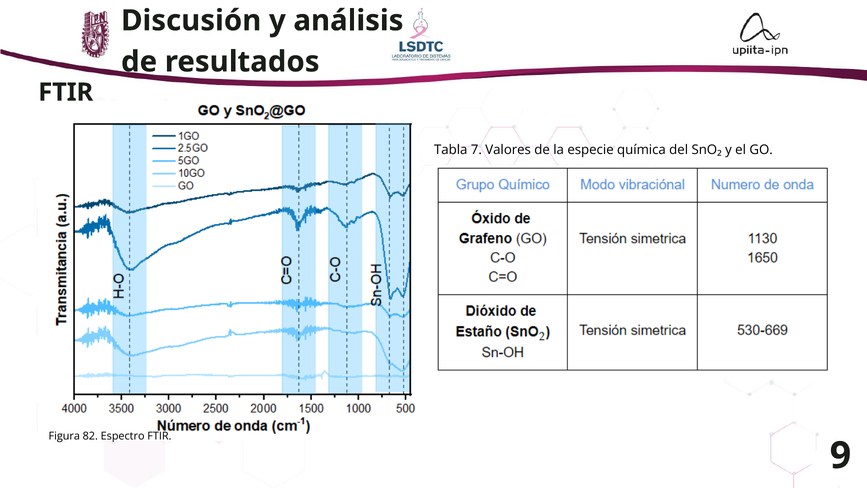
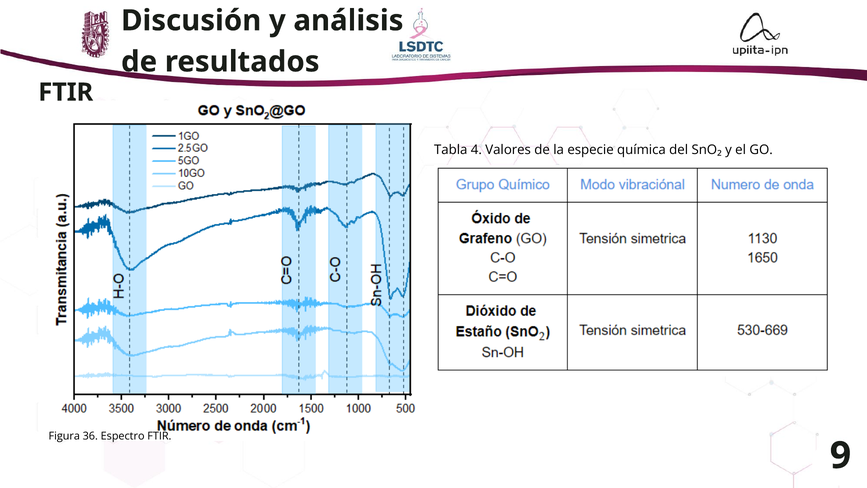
7: 7 -> 4 (476, 150)
82: 82 -> 36 (90, 436)
